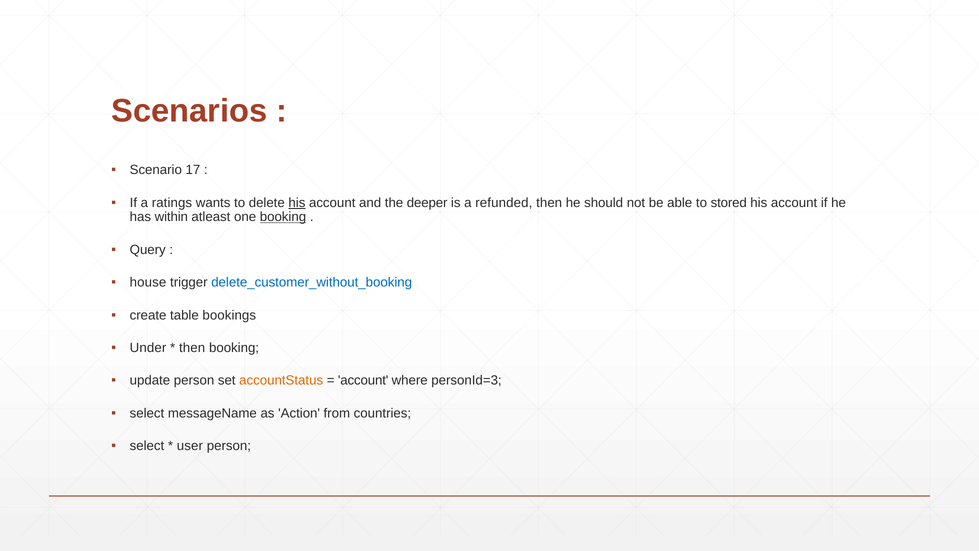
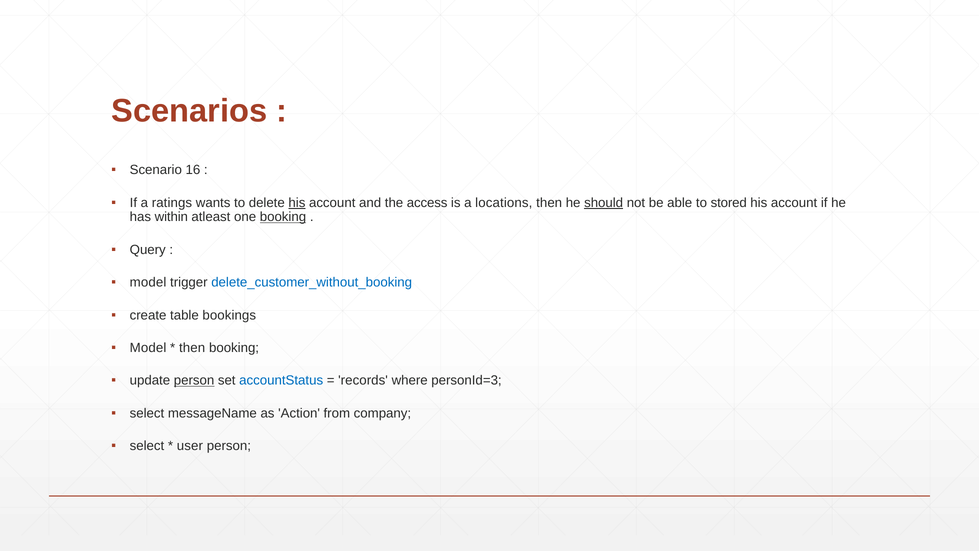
17: 17 -> 16 (193, 170)
deeper: deeper -> access (427, 203)
refunded: refunded -> locations (504, 203)
should underline: none -> present (604, 203)
house: house -> model (148, 282)
Under: Under -> Model (148, 348)
person underline: none -> present (194, 380)
accountStatus colour: orange -> blue (281, 380)
account: account -> records (363, 380)
countries: countries -> company (382, 413)
